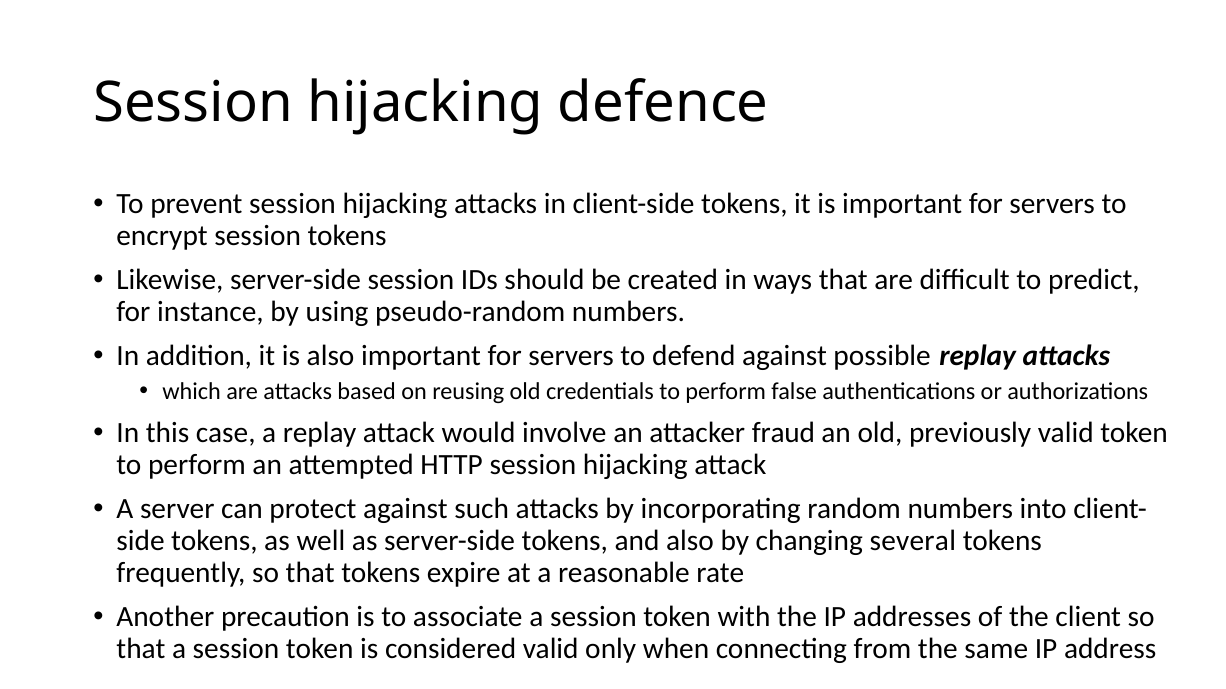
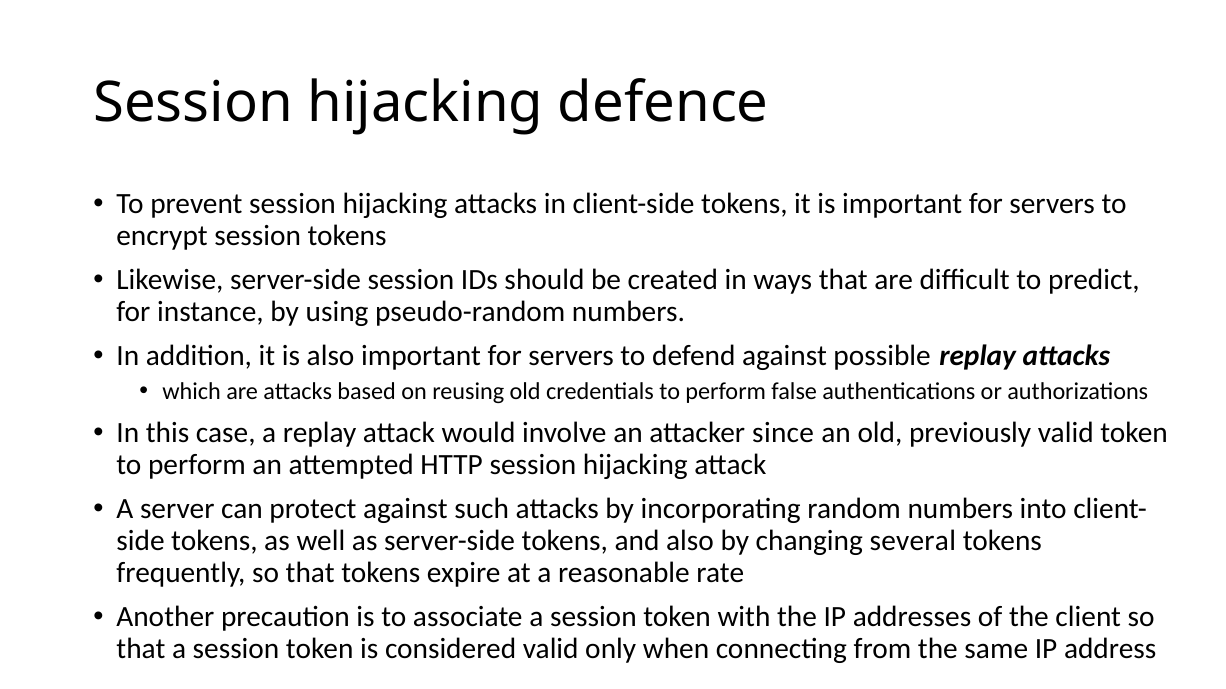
fraud: fraud -> since (783, 433)
